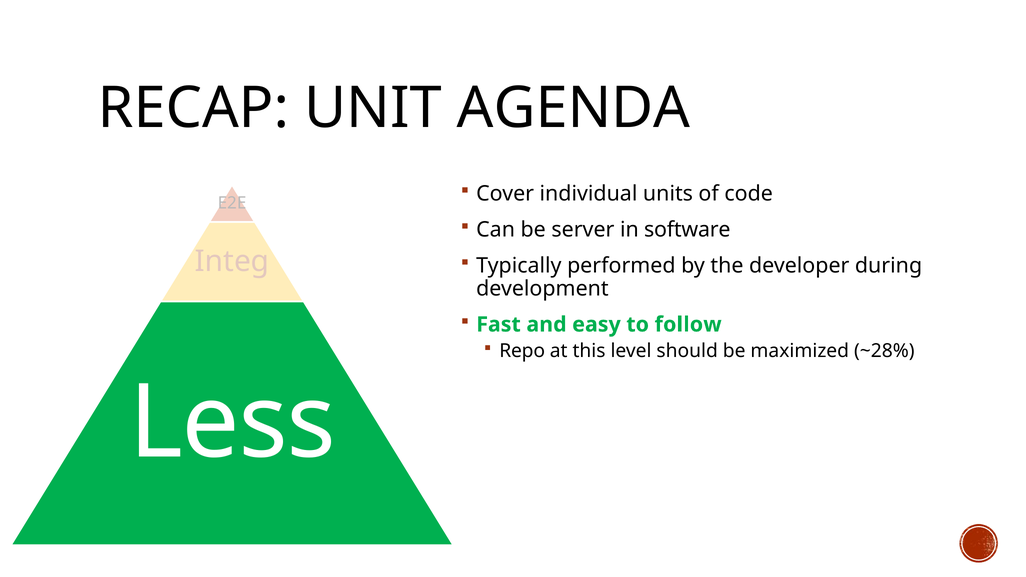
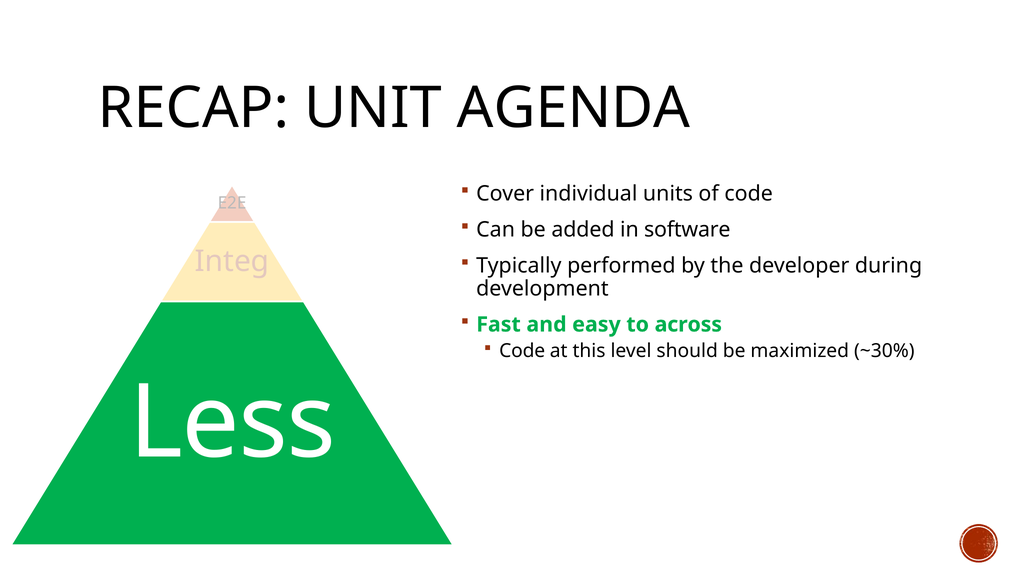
server: server -> added (583, 230)
follow: follow -> across (688, 325)
Repo: Repo -> Code (522, 351)
~28%: ~28% -> ~30% (884, 351)
